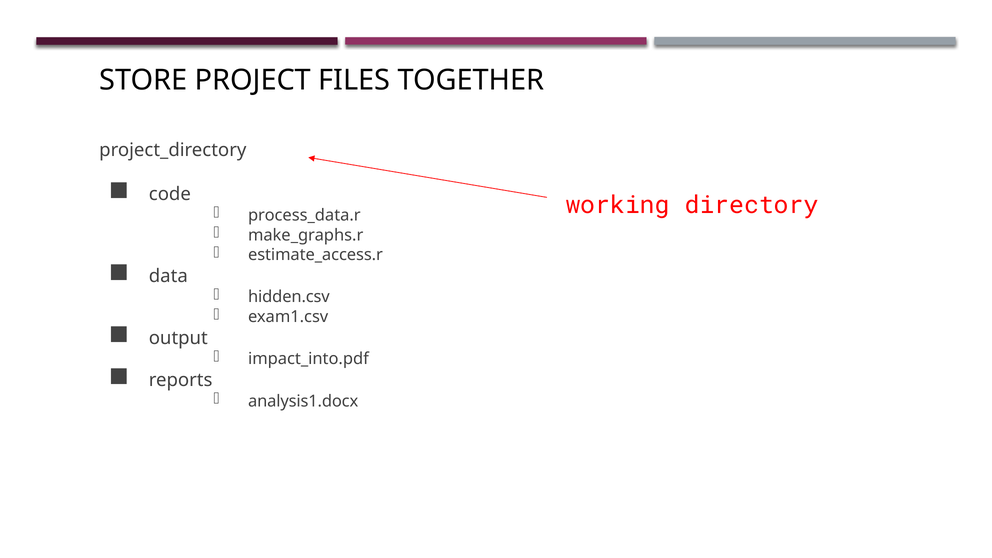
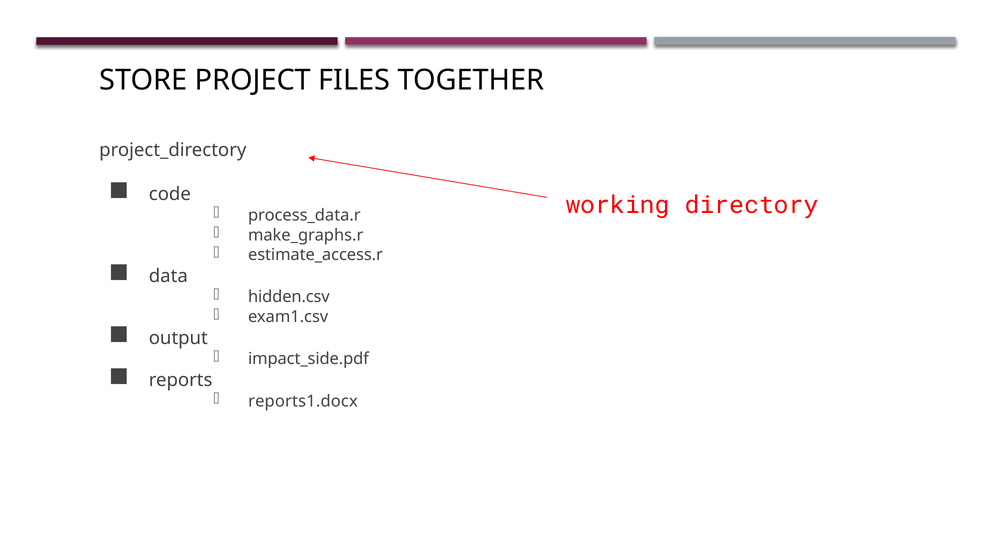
impact_into.pdf: impact_into.pdf -> impact_side.pdf (308, 359)
analysis1.docx: analysis1.docx -> reports1.docx (303, 401)
